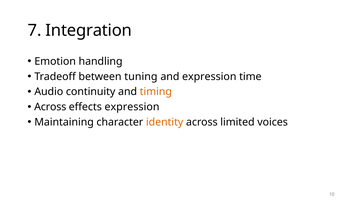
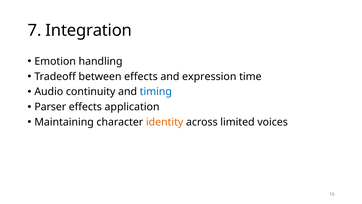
between tuning: tuning -> effects (141, 76)
timing colour: orange -> blue (156, 92)
Across: Across -> Parser (50, 107)
effects expression: expression -> application (132, 107)
